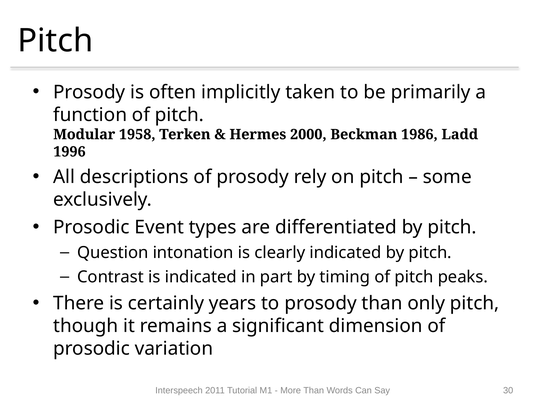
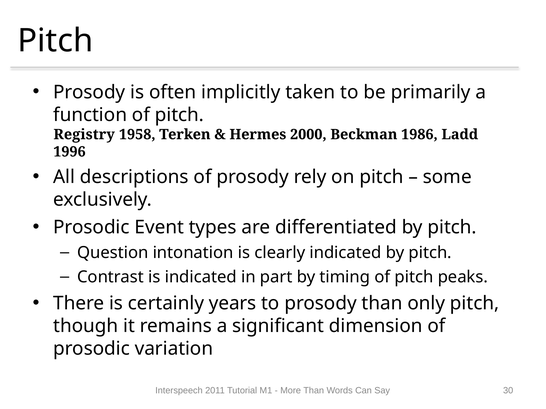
Modular: Modular -> Registry (84, 135)
